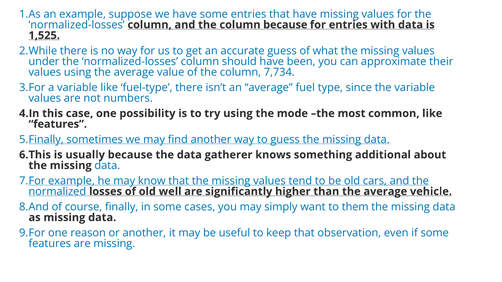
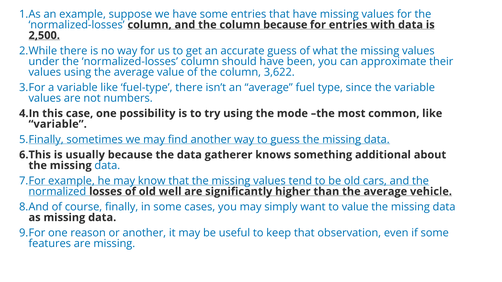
1,525: 1,525 -> 2,500 (44, 35)
7,734: 7,734 -> 3,622 (279, 72)
features: features -> variable (58, 124)
to them: them -> value (355, 207)
